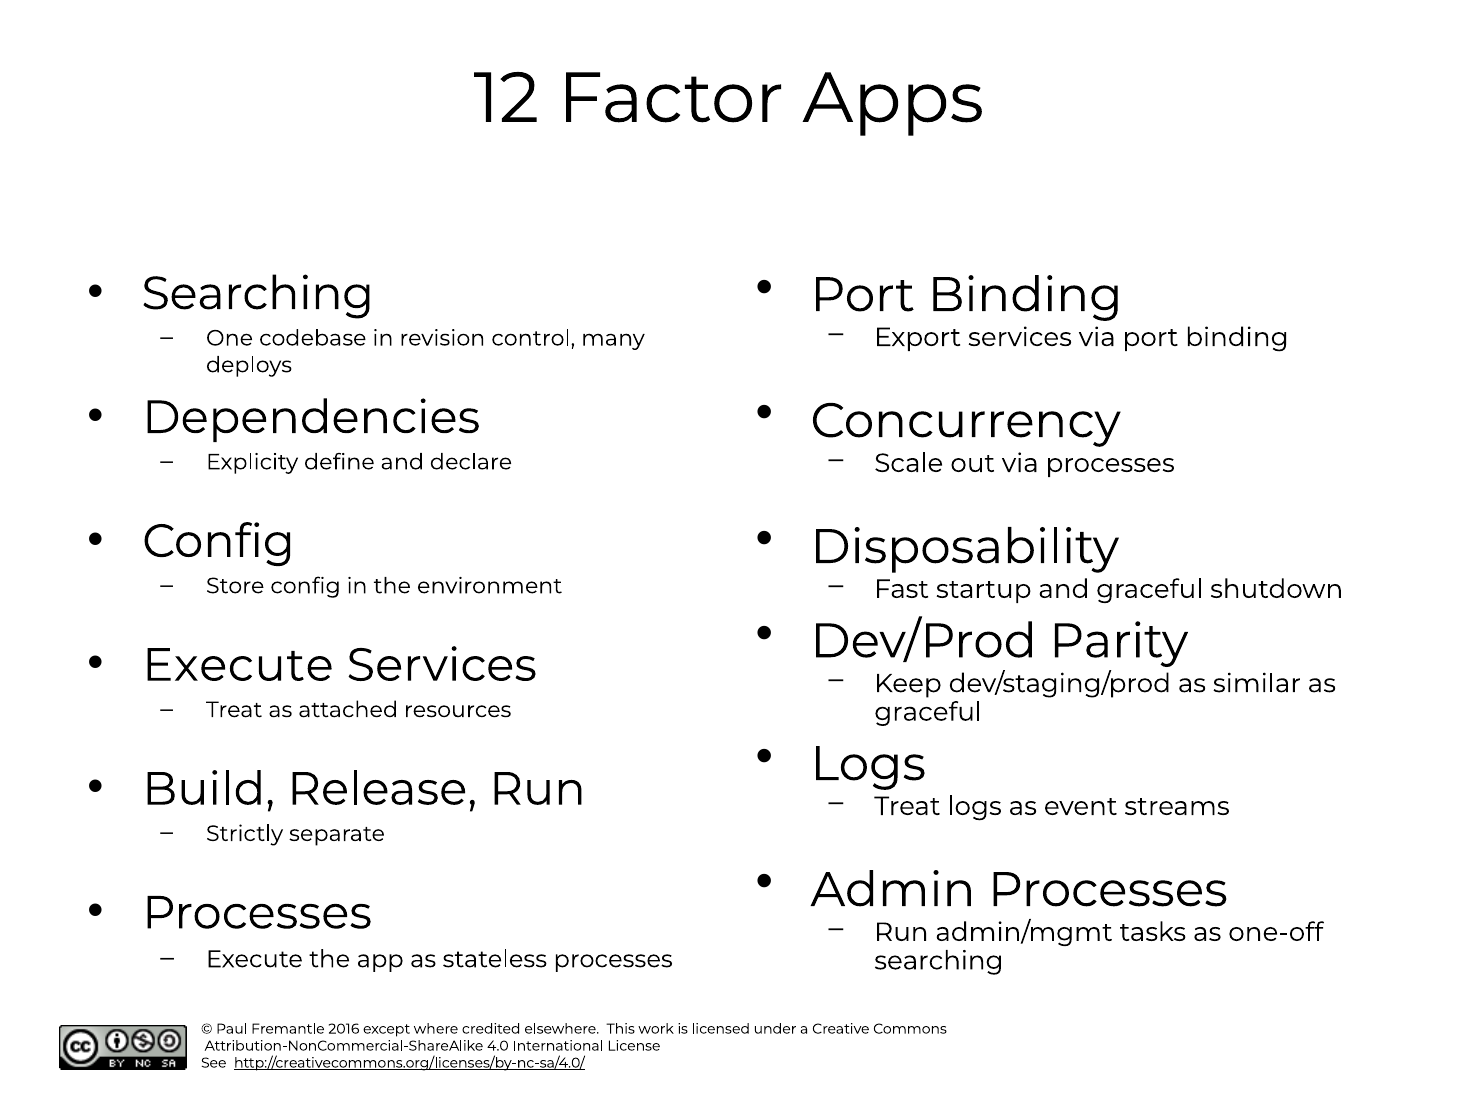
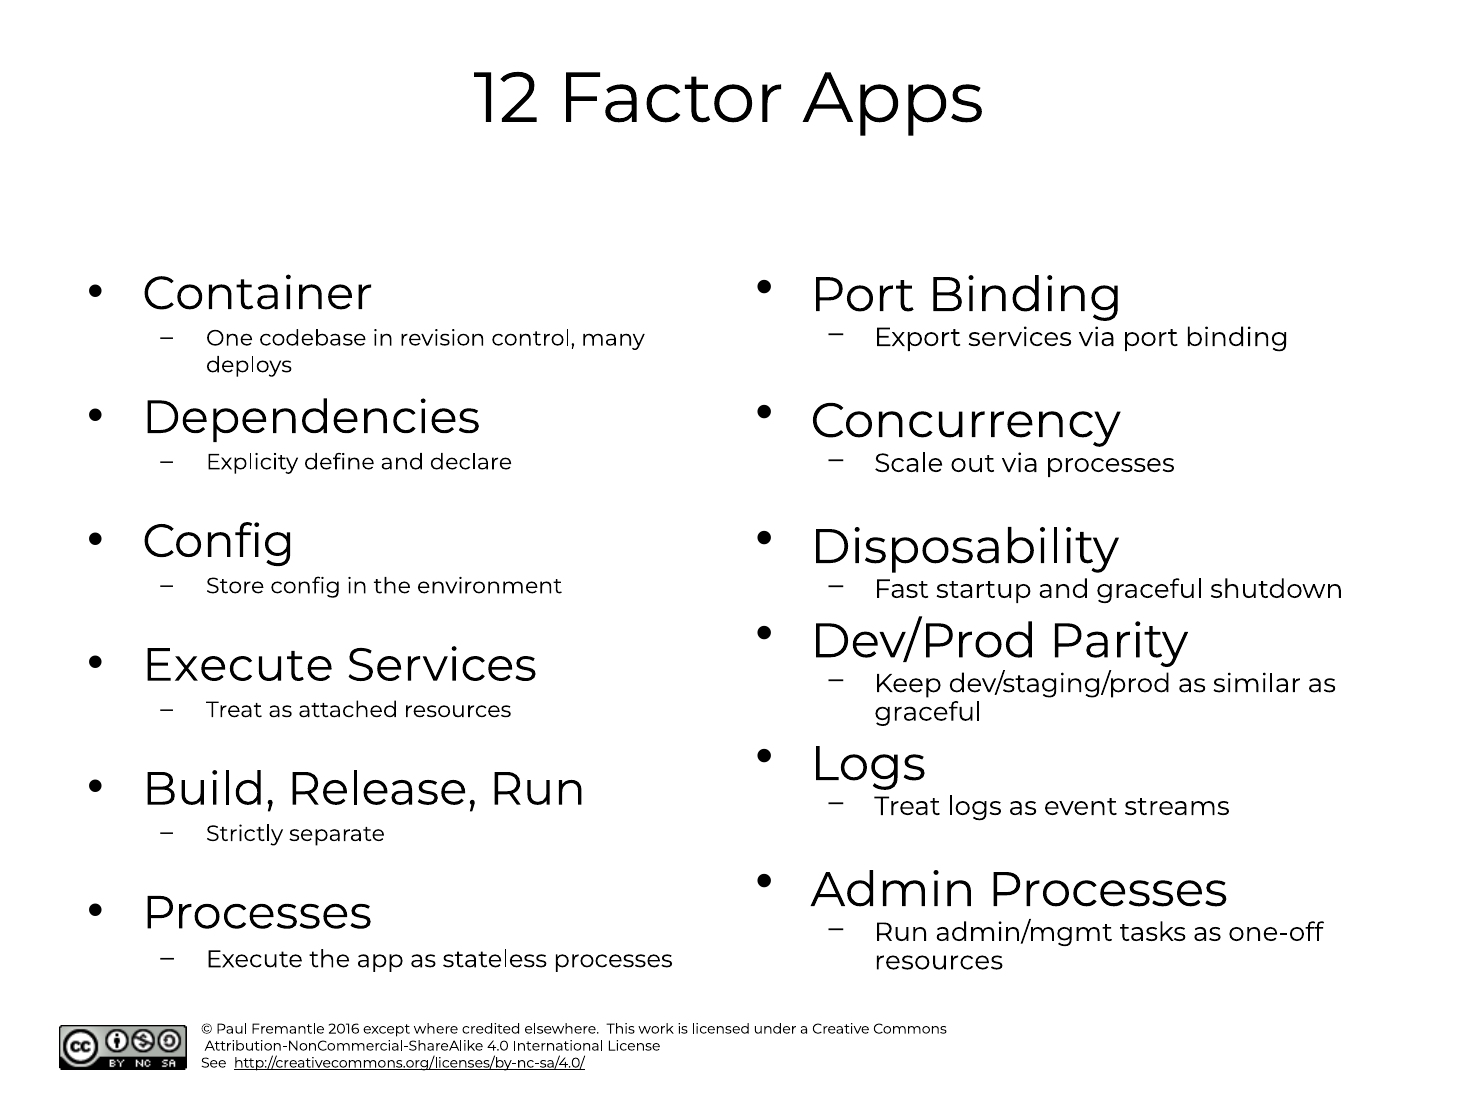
Searching: Searching -> Container (257, 294)
searching: searching -> resources (939, 960)
